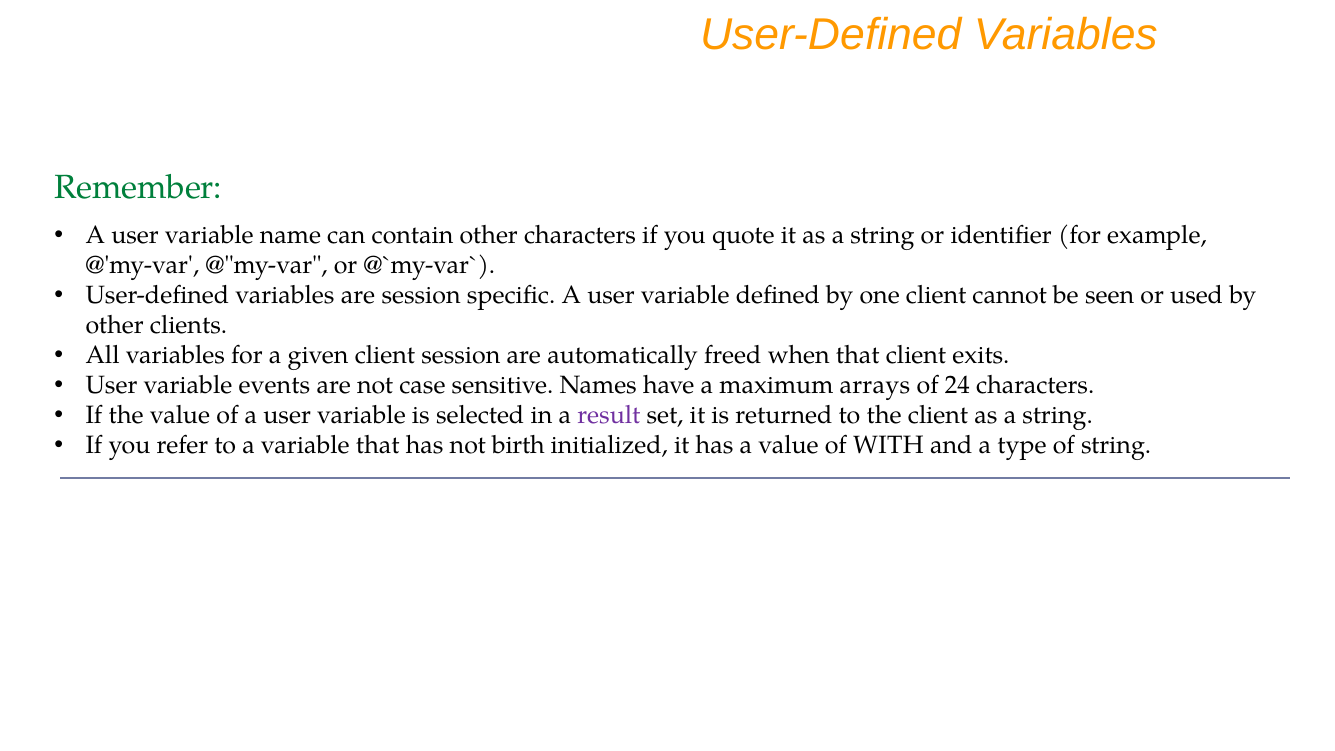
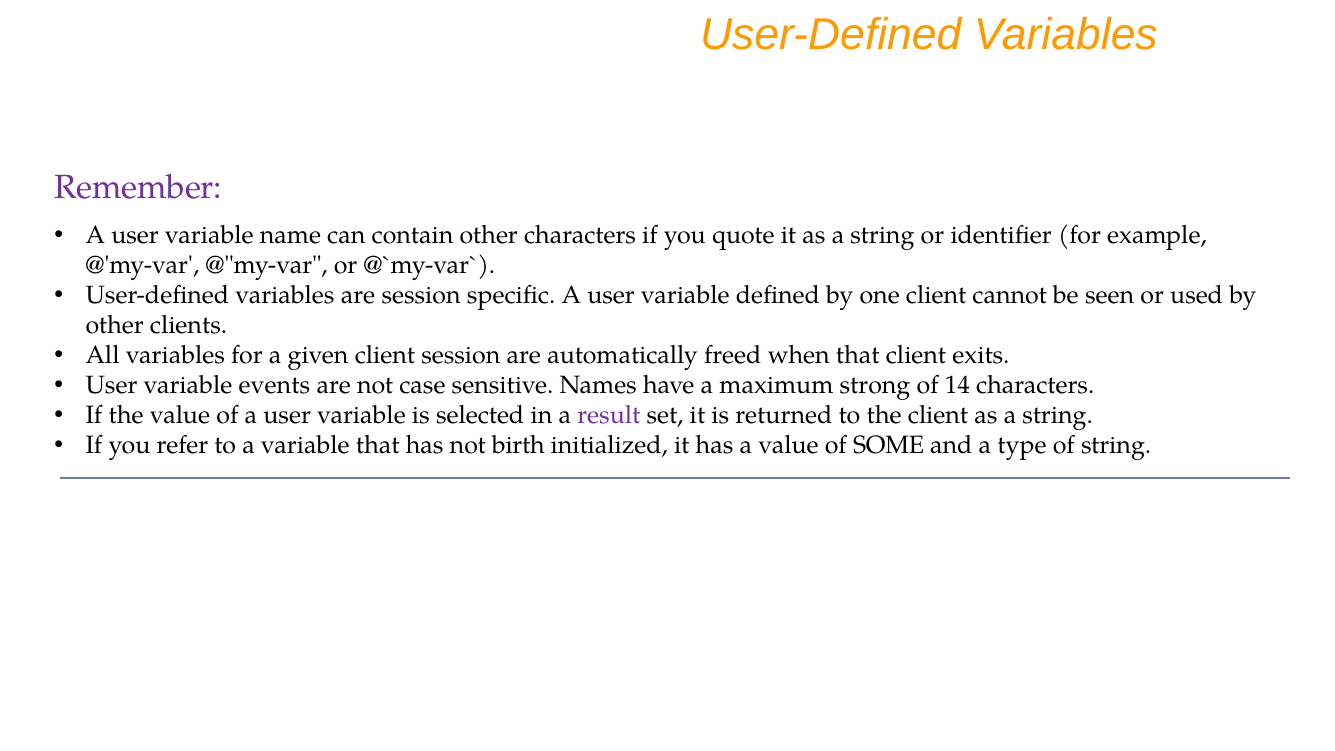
Remember colour: green -> purple (138, 188)
arrays: arrays -> strong (875, 385)
24: 24 -> 14 (957, 385)
WITH: WITH -> SOME (889, 446)
